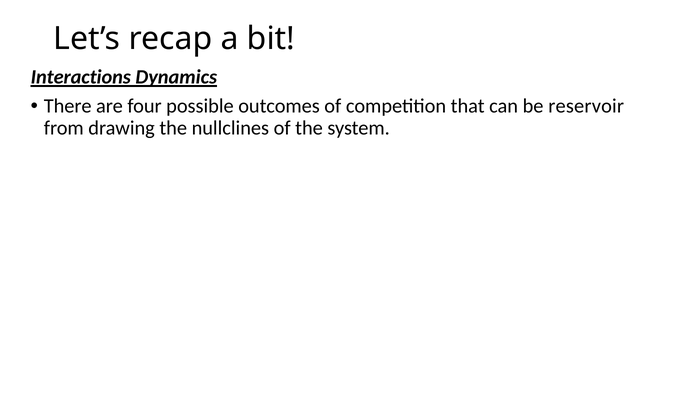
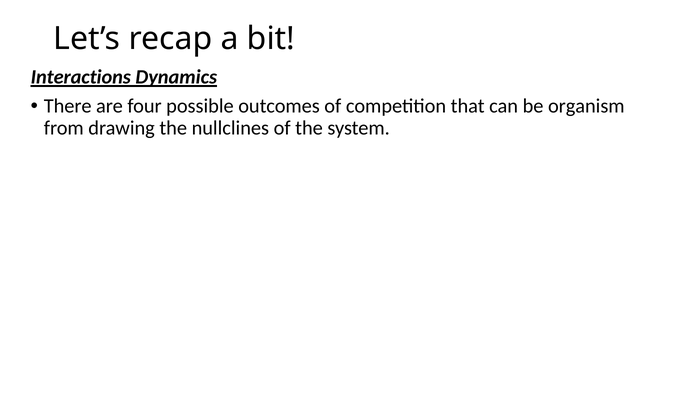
reservoir: reservoir -> organism (586, 106)
